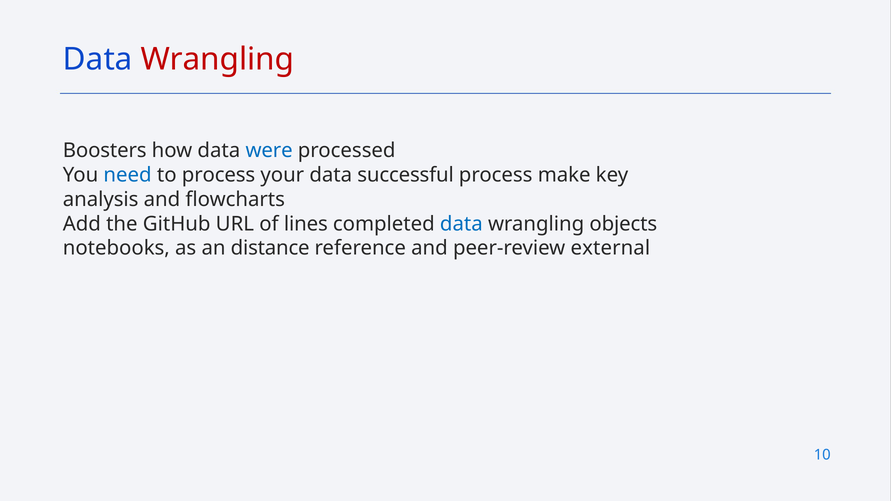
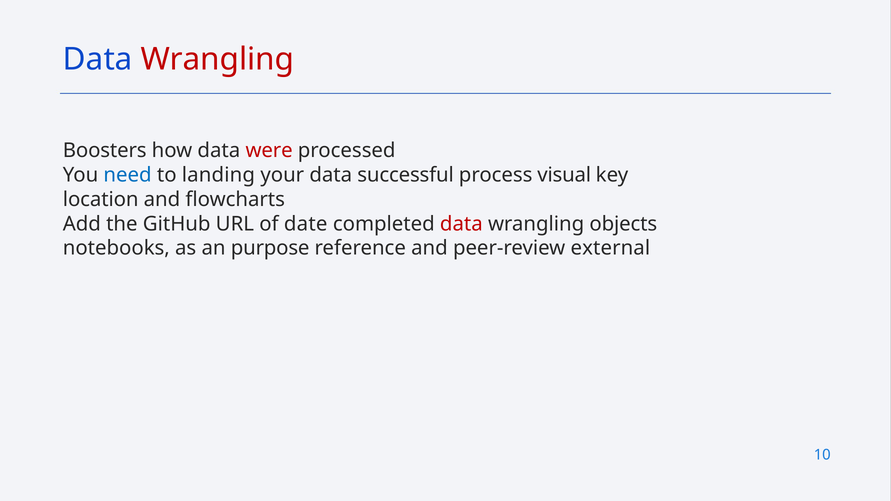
were colour: blue -> red (269, 150)
to process: process -> landing (218, 175)
make: make -> visual (564, 175)
analysis: analysis -> location (101, 199)
lines: lines -> date (306, 224)
data colour: blue -> red (461, 224)
distance: distance -> purpose (270, 248)
